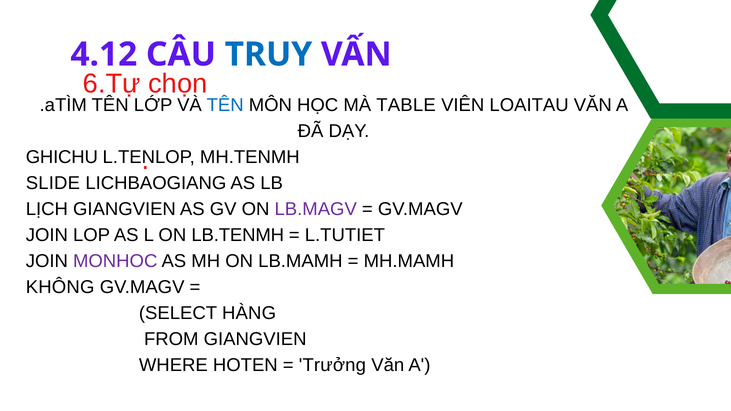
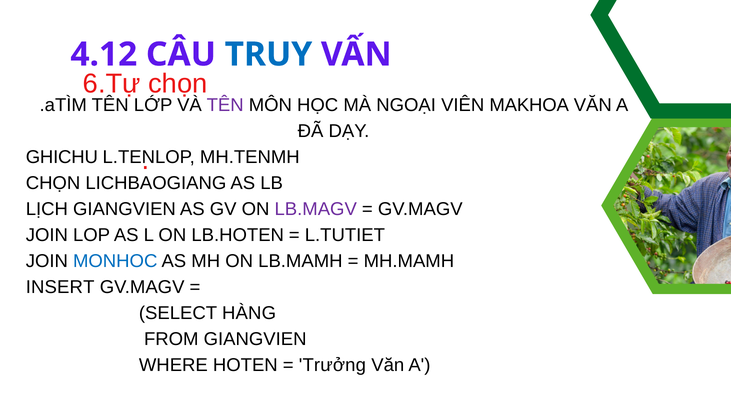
TÊN colour: blue -> purple (225, 105)
TABLE: TABLE -> NGOẠI (406, 105)
LOAITAU: LOAITAU -> MAKHOA (529, 105)
SLIDE: SLIDE -> CHỌN (53, 183)
LB.TENMH: LB.TENMH -> LB.HOTEN (238, 235)
MONHOC colour: purple -> blue (115, 261)
KHÔNG: KHÔNG -> INSERT (60, 287)
